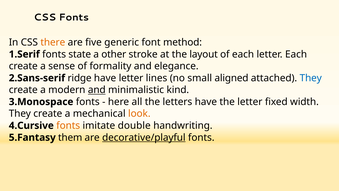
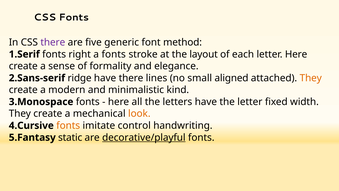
there colour: orange -> purple (53, 42)
state: state -> right (80, 54)
a other: other -> fonts (114, 54)
letter Each: Each -> Here (296, 54)
have letter: letter -> there (131, 78)
They colour: blue -> orange (311, 78)
and underline: present -> none (97, 90)
double: double -> control (134, 125)
them: them -> static (70, 137)
